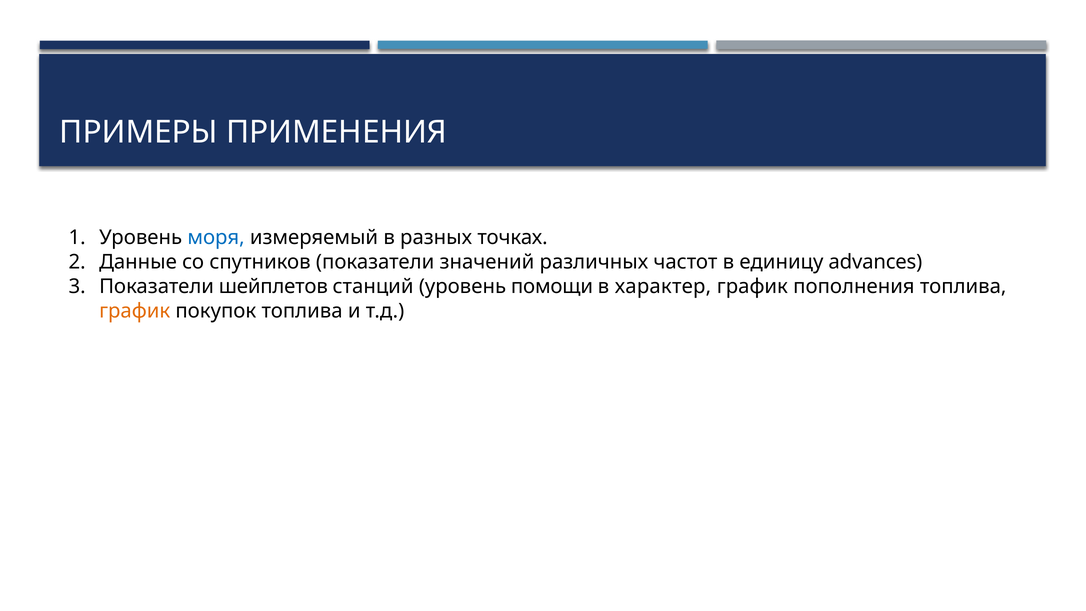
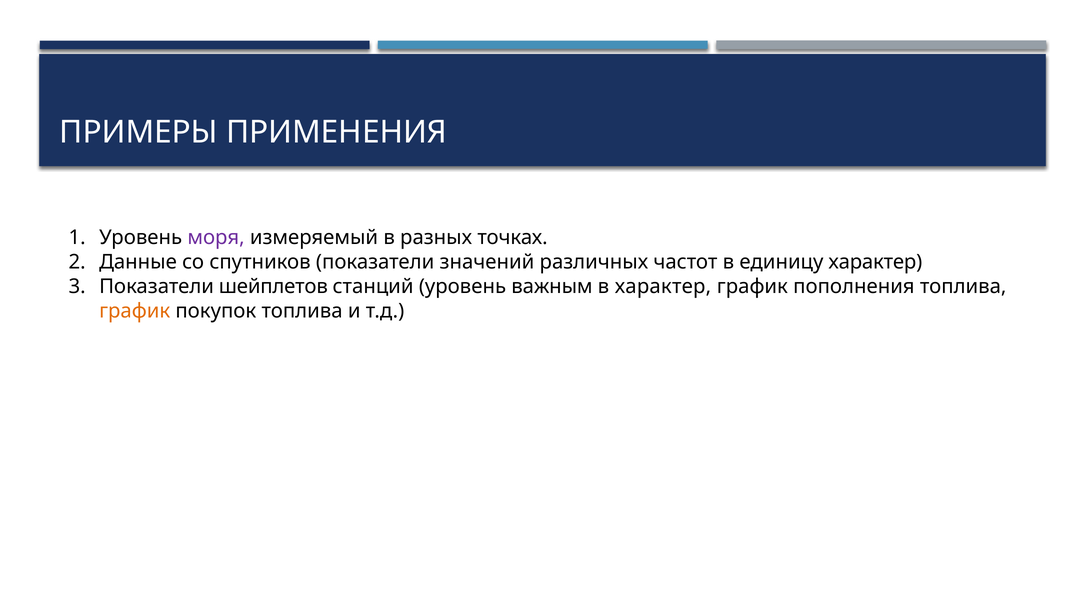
моря colour: blue -> purple (216, 237)
единицу advances: advances -> характер (875, 262)
помощи: помощи -> важным (552, 286)
